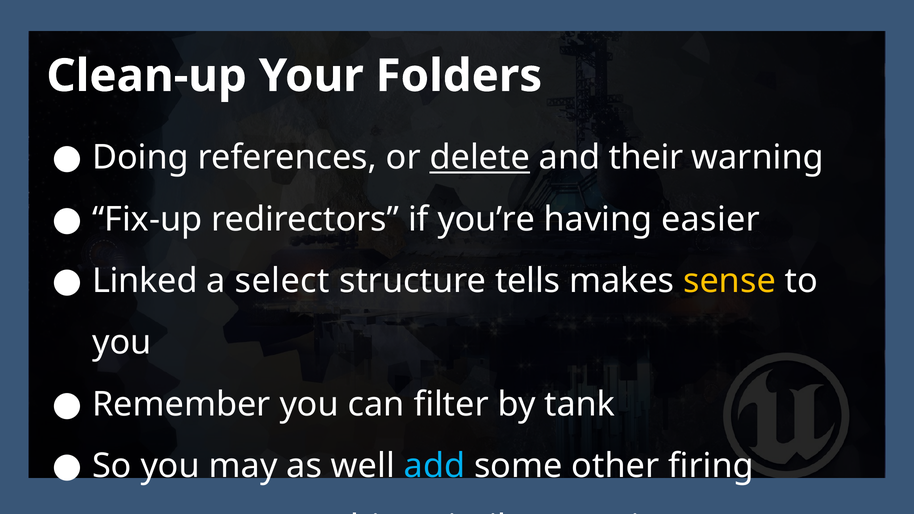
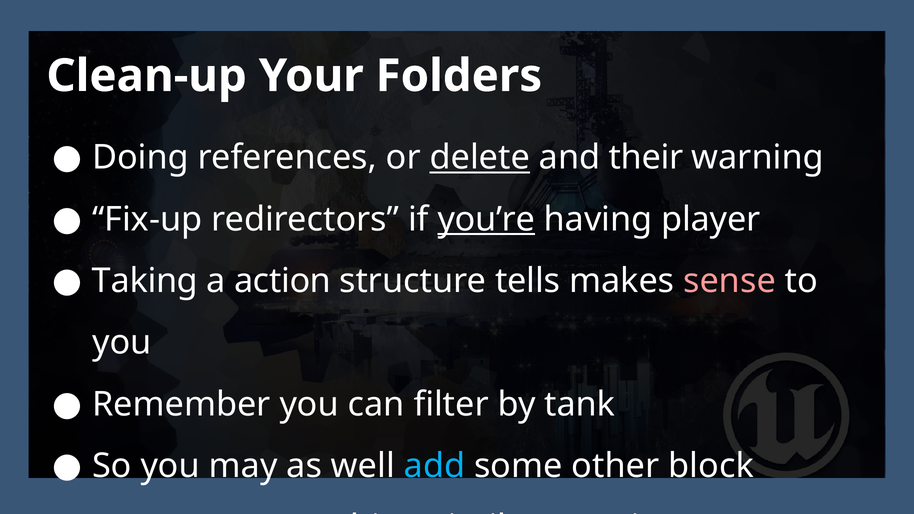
you’re underline: none -> present (486, 219)
easier: easier -> player (711, 219)
Linked: Linked -> Taking (145, 281)
select: select -> action (283, 281)
sense colour: yellow -> pink (730, 281)
firing: firing -> block (711, 466)
